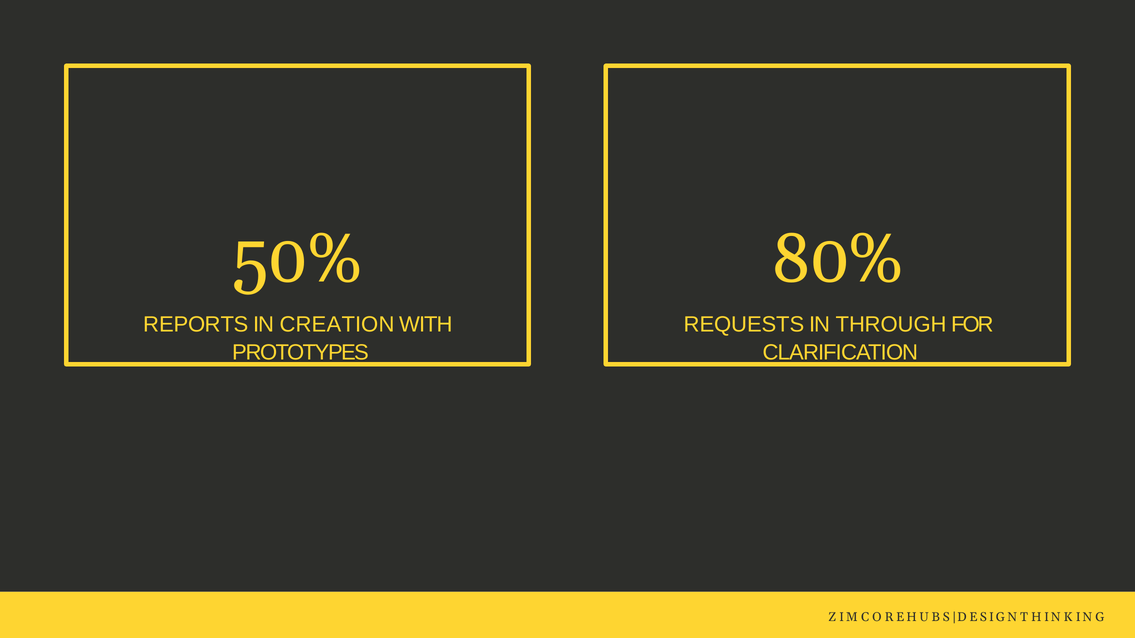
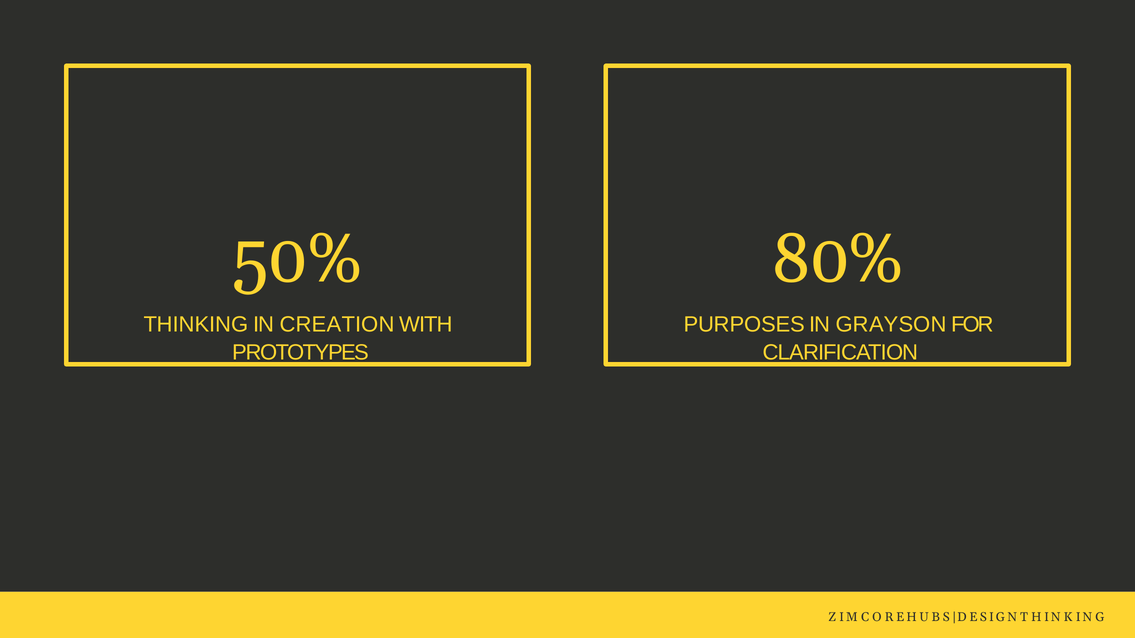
REPORTS: REPORTS -> THINKING (196, 325)
REQUESTS: REQUESTS -> PURPOSES (744, 325)
THROUGH: THROUGH -> GRAYSON (891, 325)
